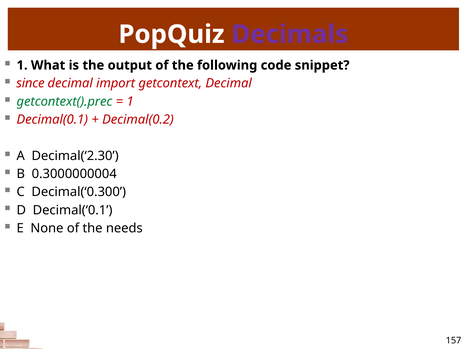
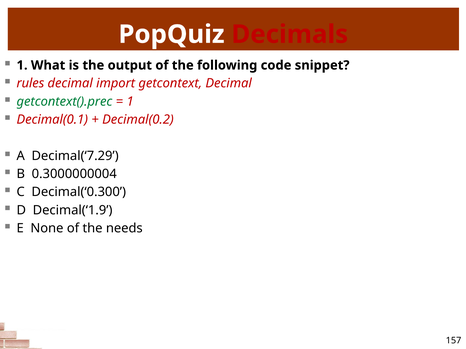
Decimals colour: purple -> red (290, 34)
since: since -> rules (30, 83)
Decimal(‘2.30: Decimal(‘2.30 -> Decimal(‘7.29 (75, 156)
Decimal(‘0.1: Decimal(‘0.1 -> Decimal(‘1.9 (73, 210)
